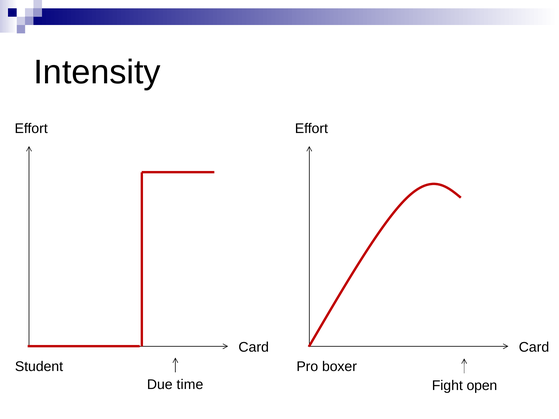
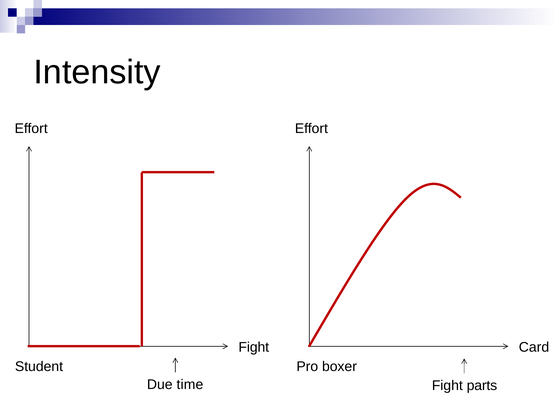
Card: Card -> Fight (254, 347)
open: open -> parts (482, 386)
